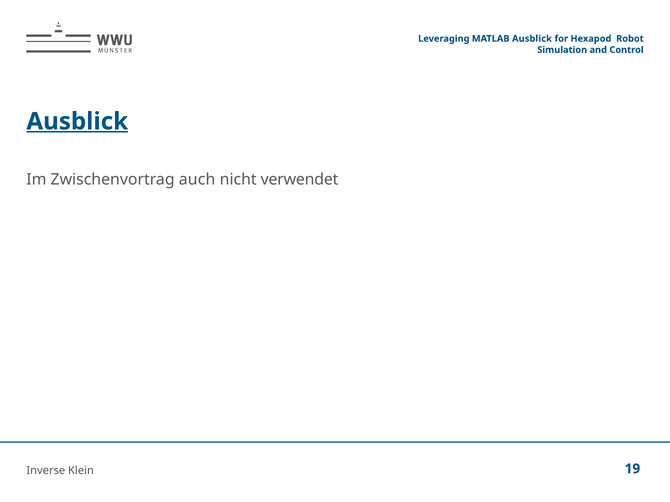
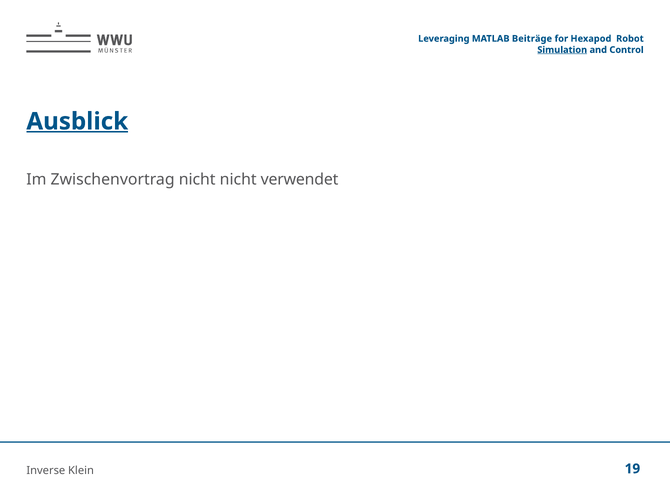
MATLAB Ausblick: Ausblick -> Beiträge (532, 39)
Simulation underline: none -> present (562, 50)
Zwischenvortrag auch: auch -> nicht (197, 180)
